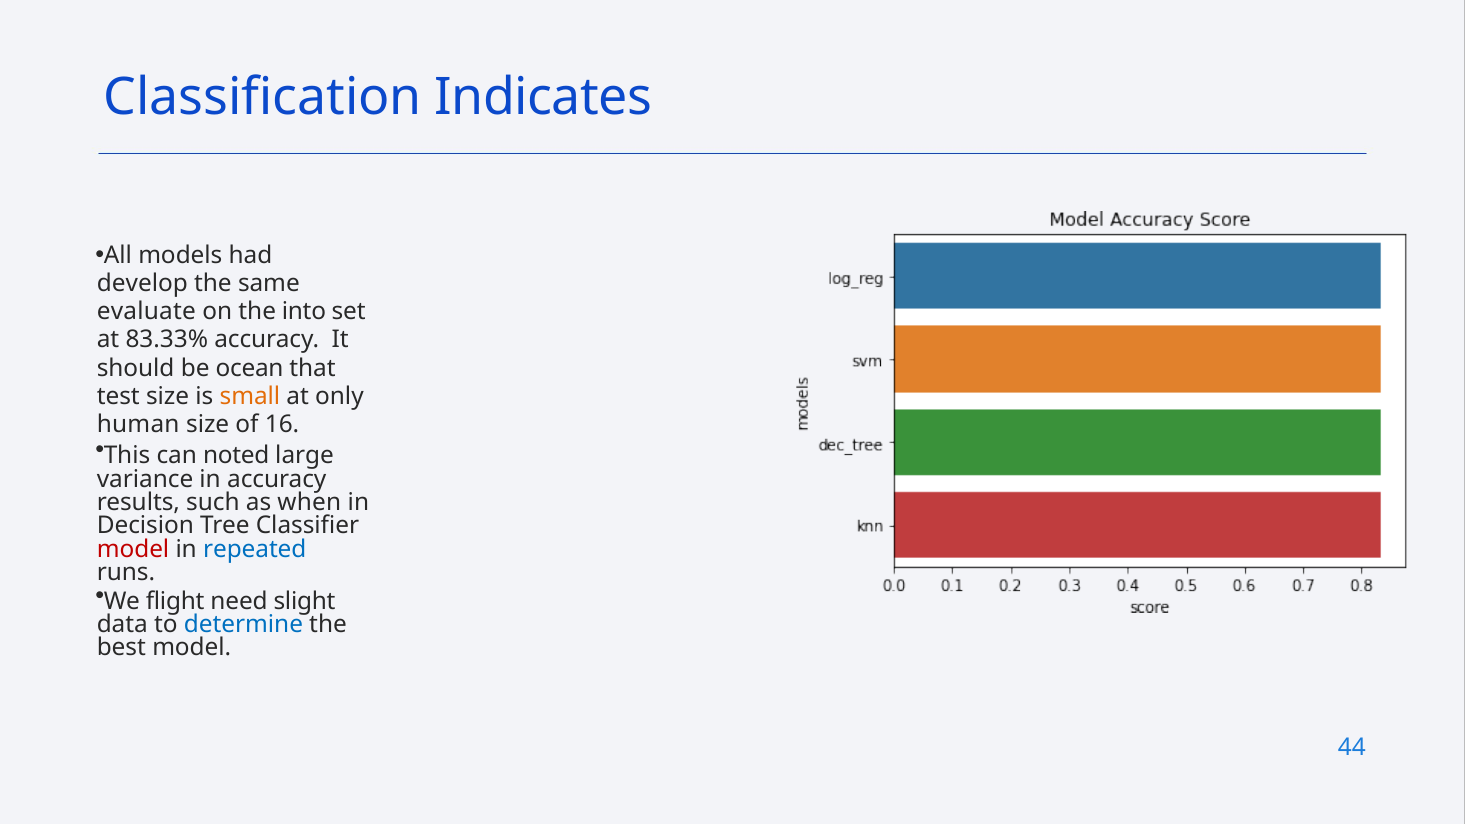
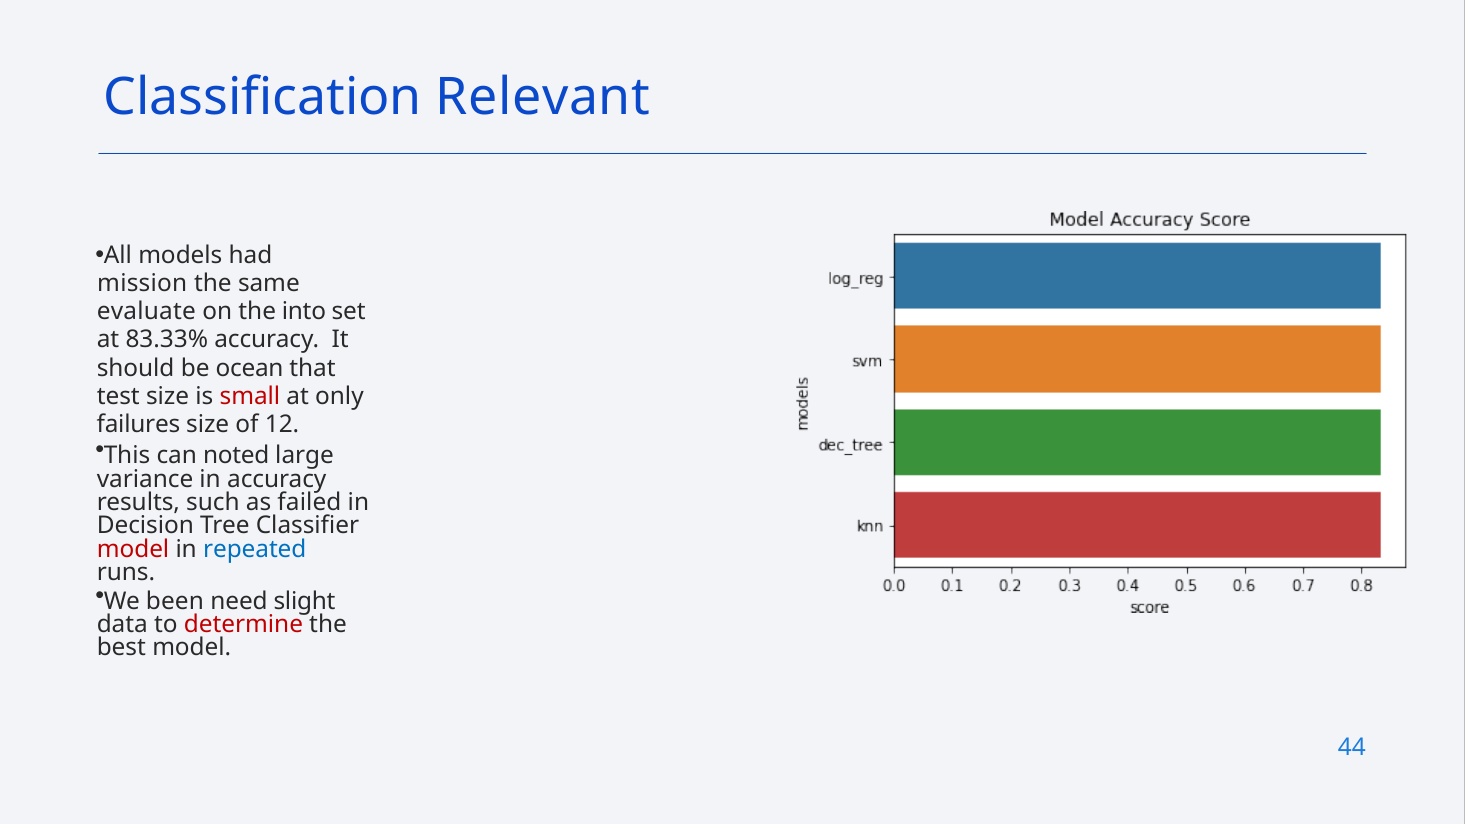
Indicates: Indicates -> Relevant (543, 98)
develop: develop -> mission (142, 284)
small colour: orange -> red (250, 396)
human: human -> failures (138, 424)
16: 16 -> 12 (282, 424)
when: when -> failed (309, 502)
flight: flight -> been (175, 601)
determine colour: blue -> red (243, 625)
